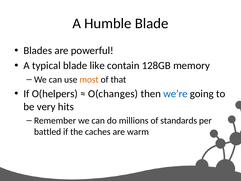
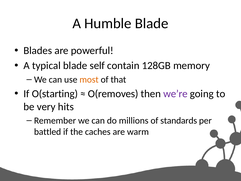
like: like -> self (97, 66)
O(helpers: O(helpers -> O(starting (55, 94)
O(changes: O(changes -> O(removes (113, 94)
we’re colour: blue -> purple (175, 94)
